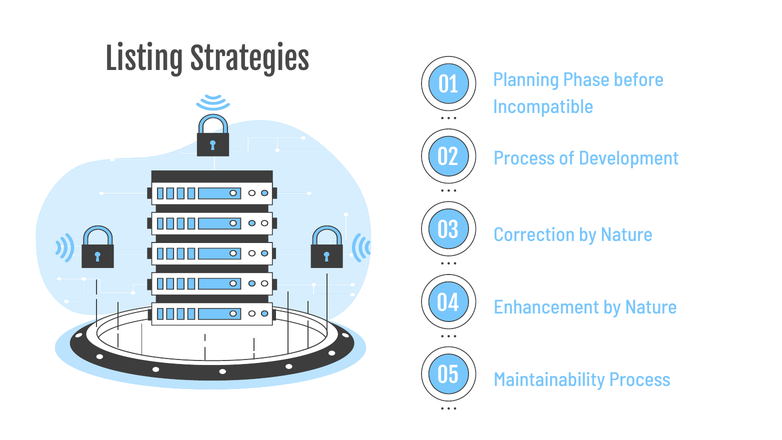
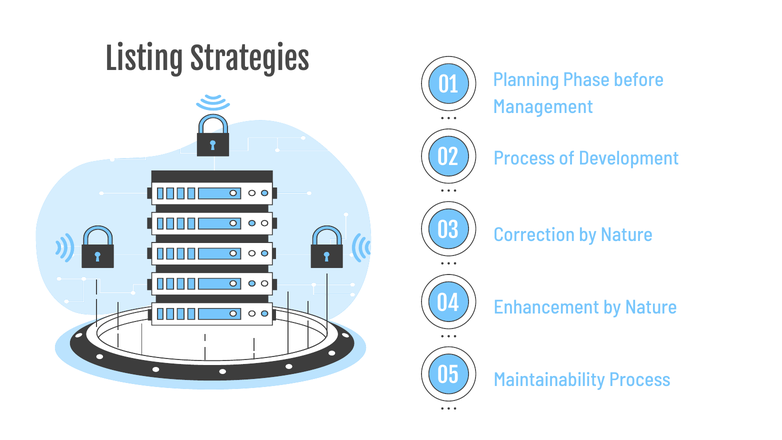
Incompatible: Incompatible -> Management (543, 107)
